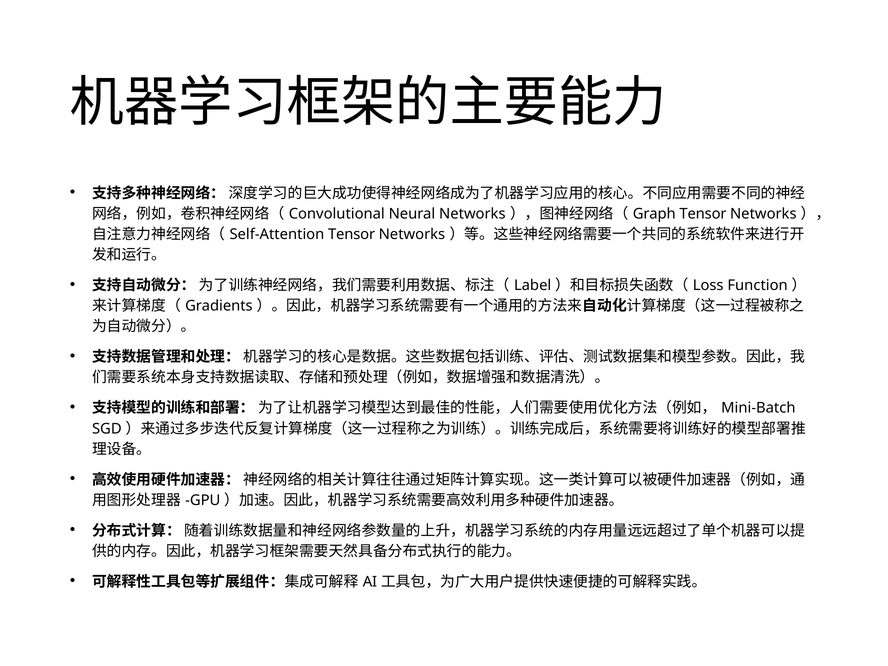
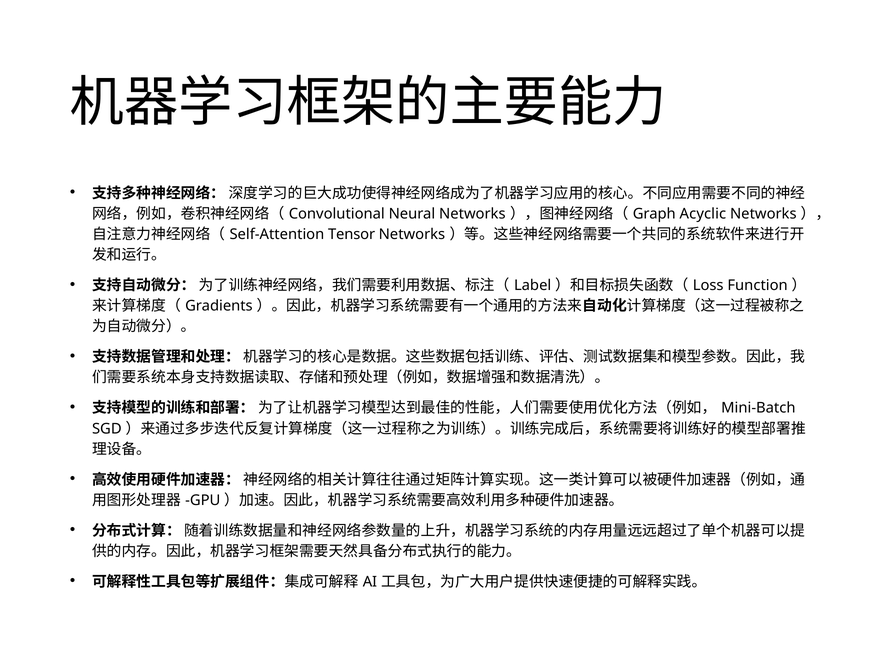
Tensor: Tensor -> Acyclic (703, 214)
